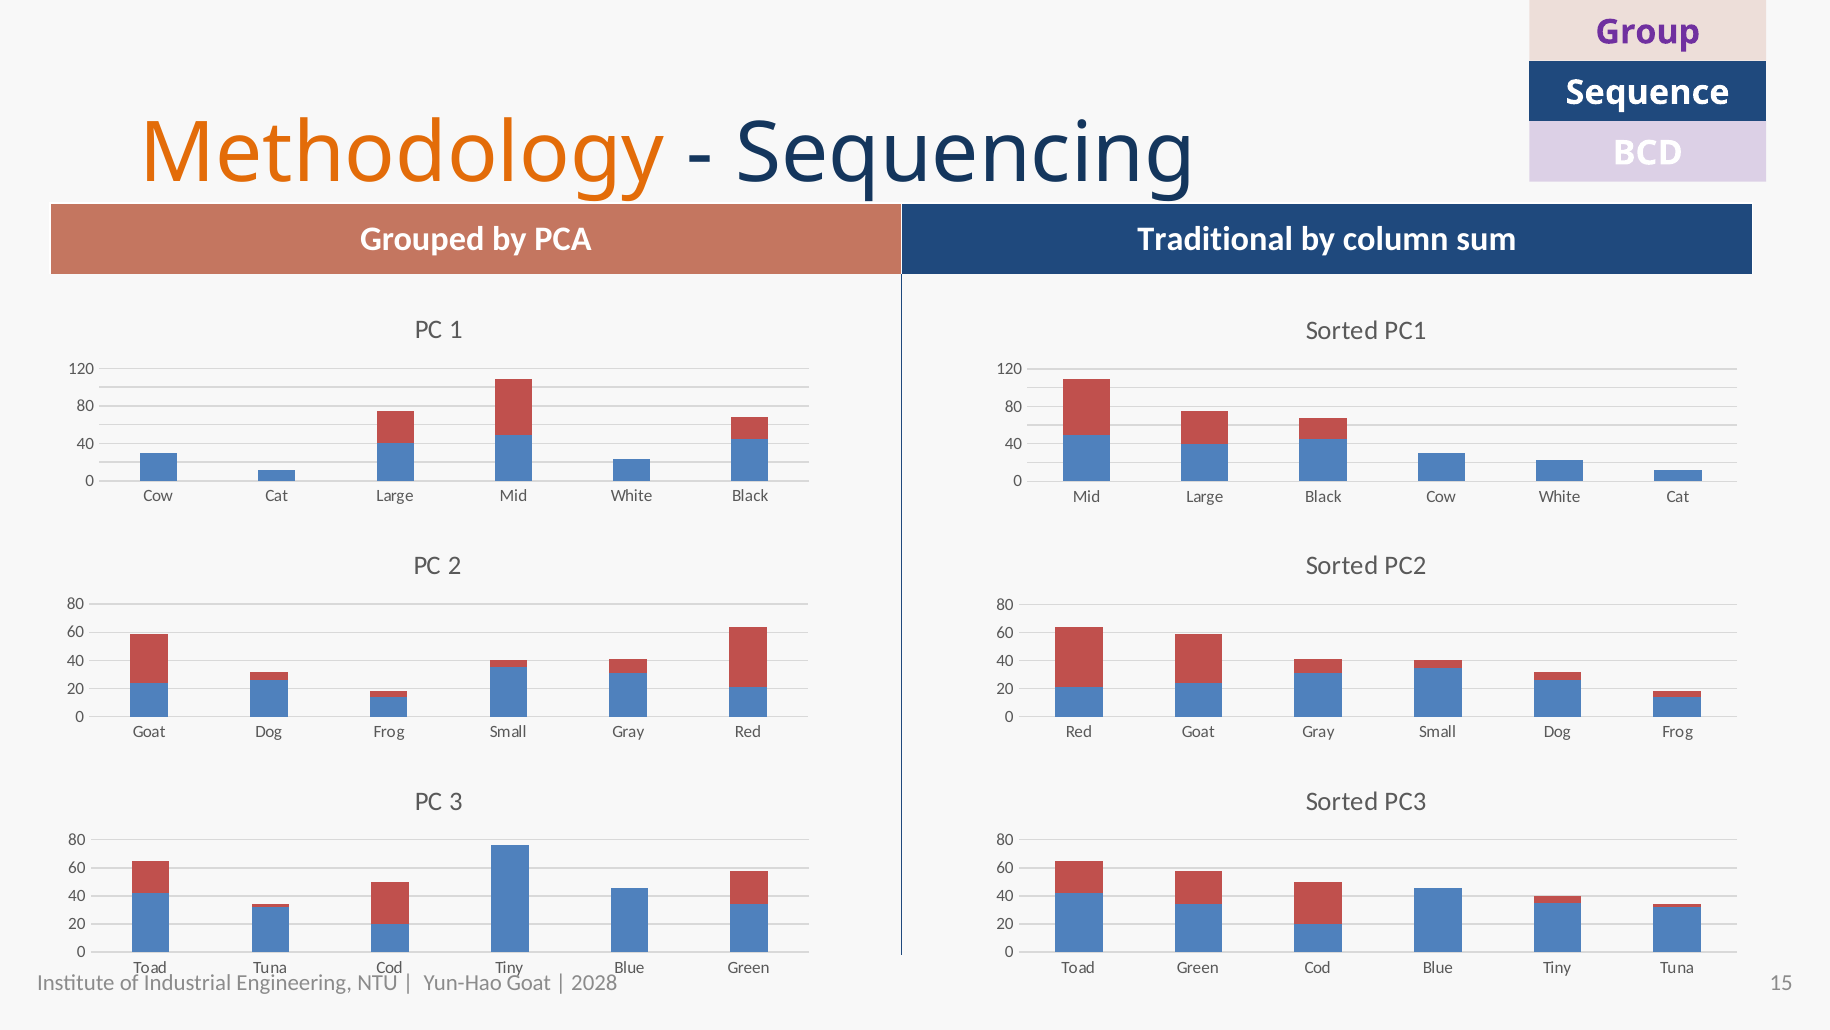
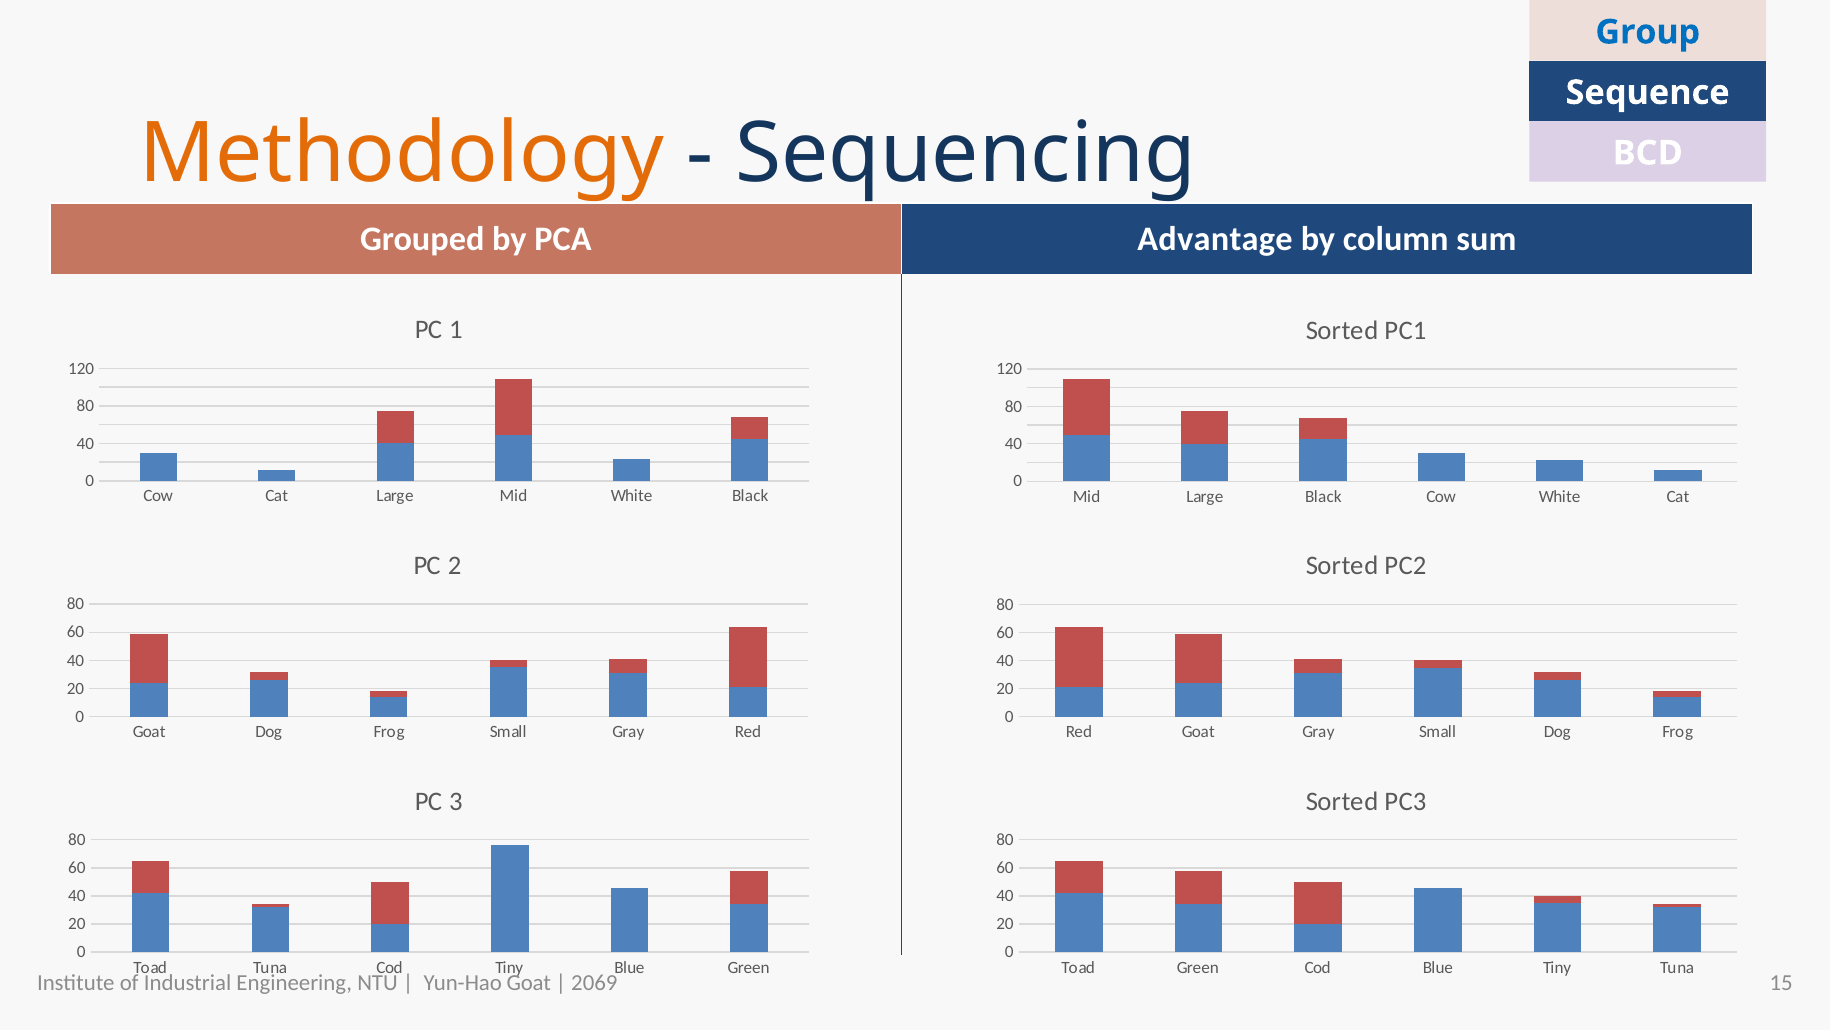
Group colour: purple -> blue (1648, 32)
Traditional: Traditional -> Advantage (1215, 239)
2028: 2028 -> 2069 (594, 983)
